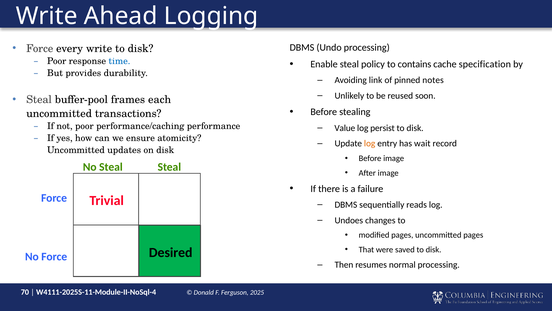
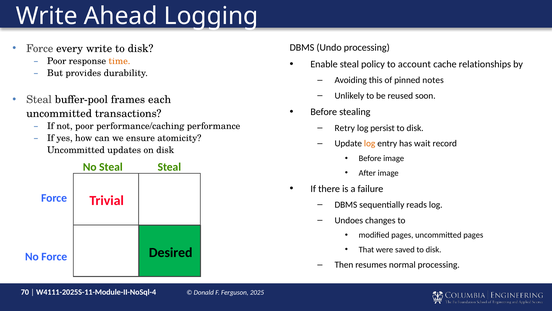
time colour: blue -> orange (119, 61)
contains: contains -> account (414, 64)
specification: specification -> relationships (485, 64)
link: link -> this (376, 80)
Value: Value -> Retry (345, 128)
